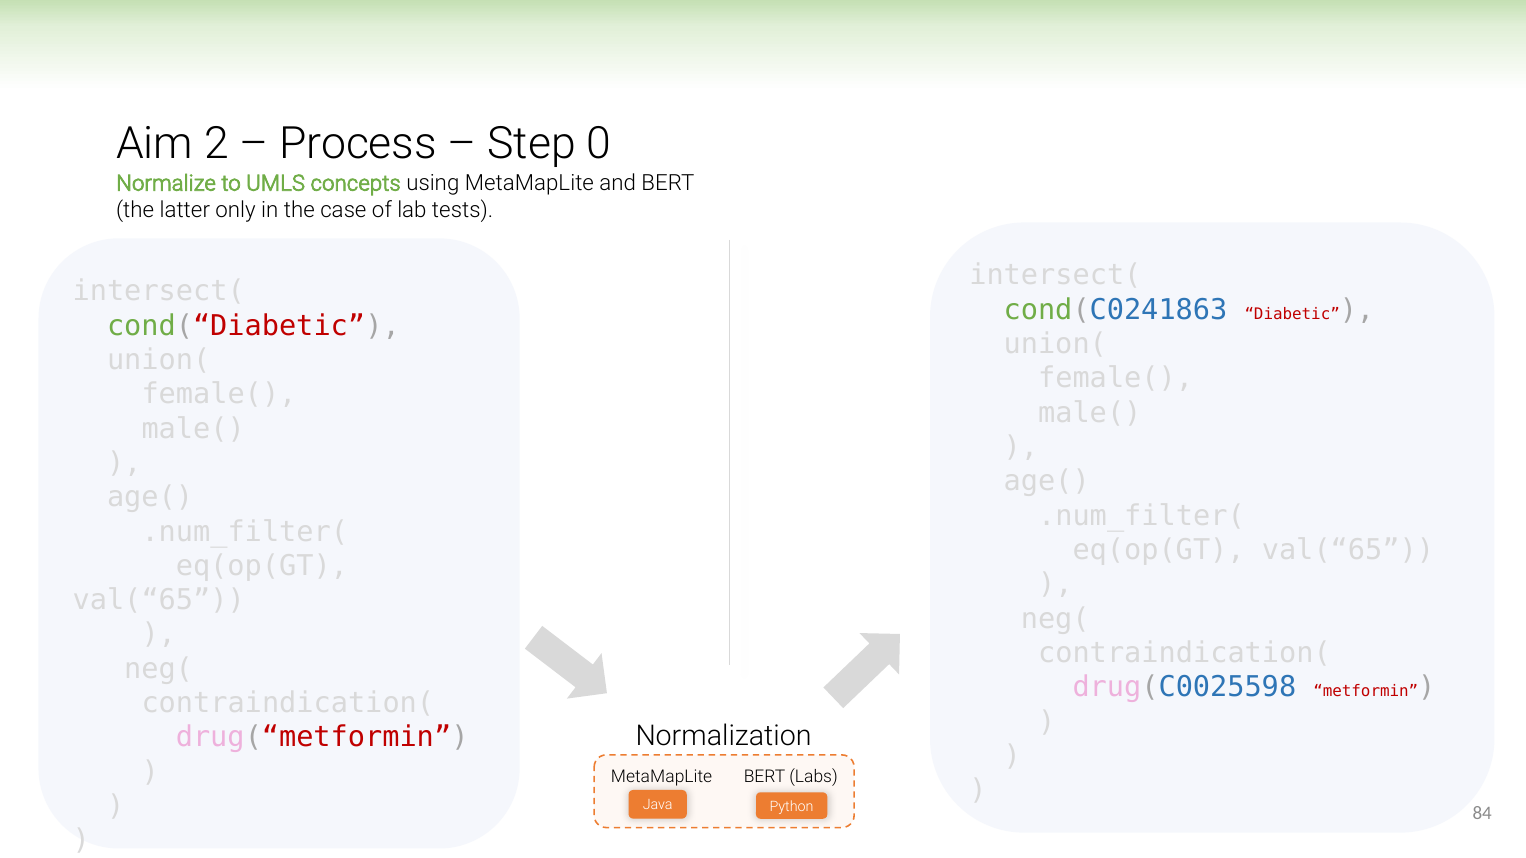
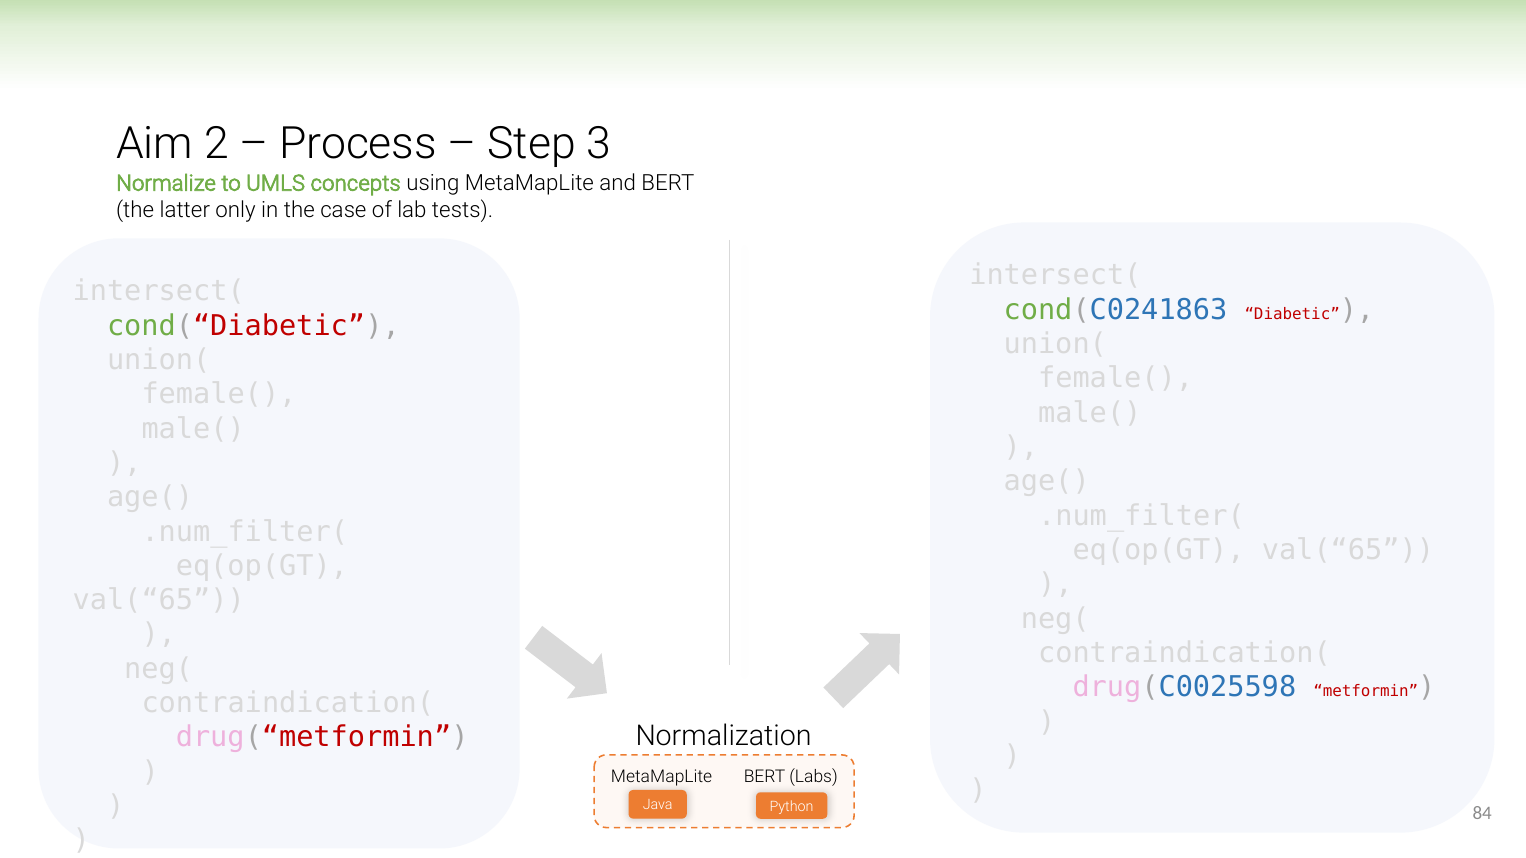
0: 0 -> 3 (599, 144)
